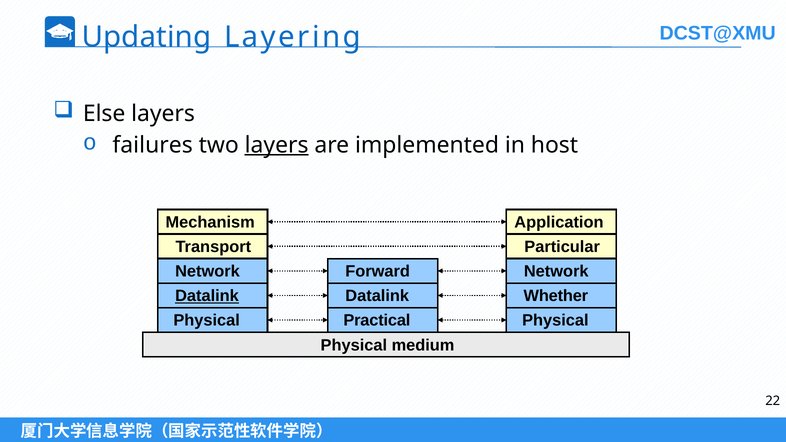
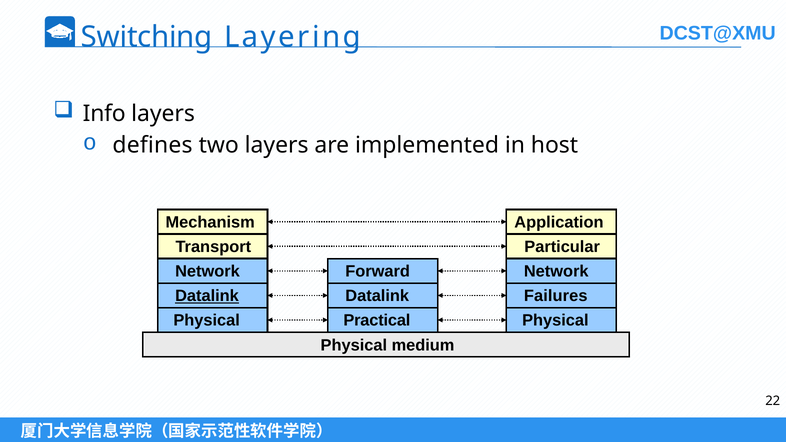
Updating: Updating -> Switching (147, 37)
Else: Else -> Info (104, 114)
failures: failures -> defines (153, 145)
layers underline: present -> none (277, 145)
Whether: Whether -> Failures (556, 296)
